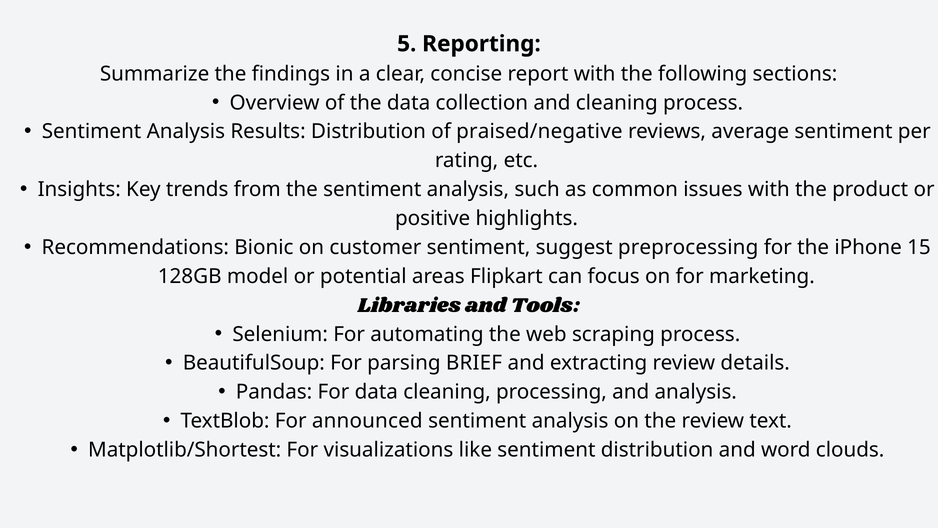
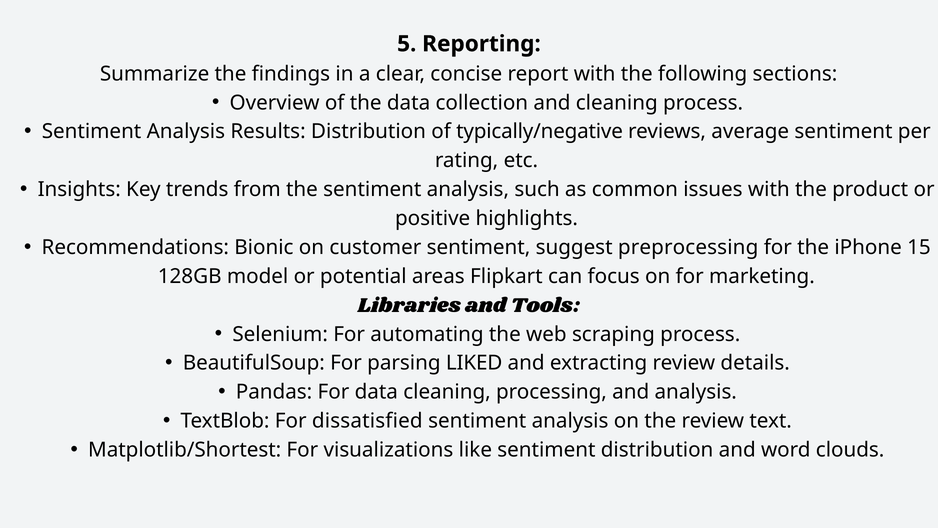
praised/negative: praised/negative -> typically/negative (540, 132)
BRIEF: BRIEF -> LIKED (474, 363)
announced: announced -> dissatisfied (367, 421)
